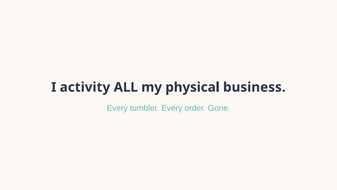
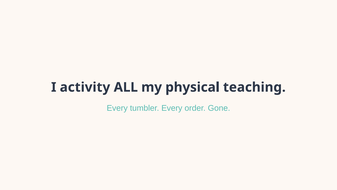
business: business -> teaching (254, 87)
